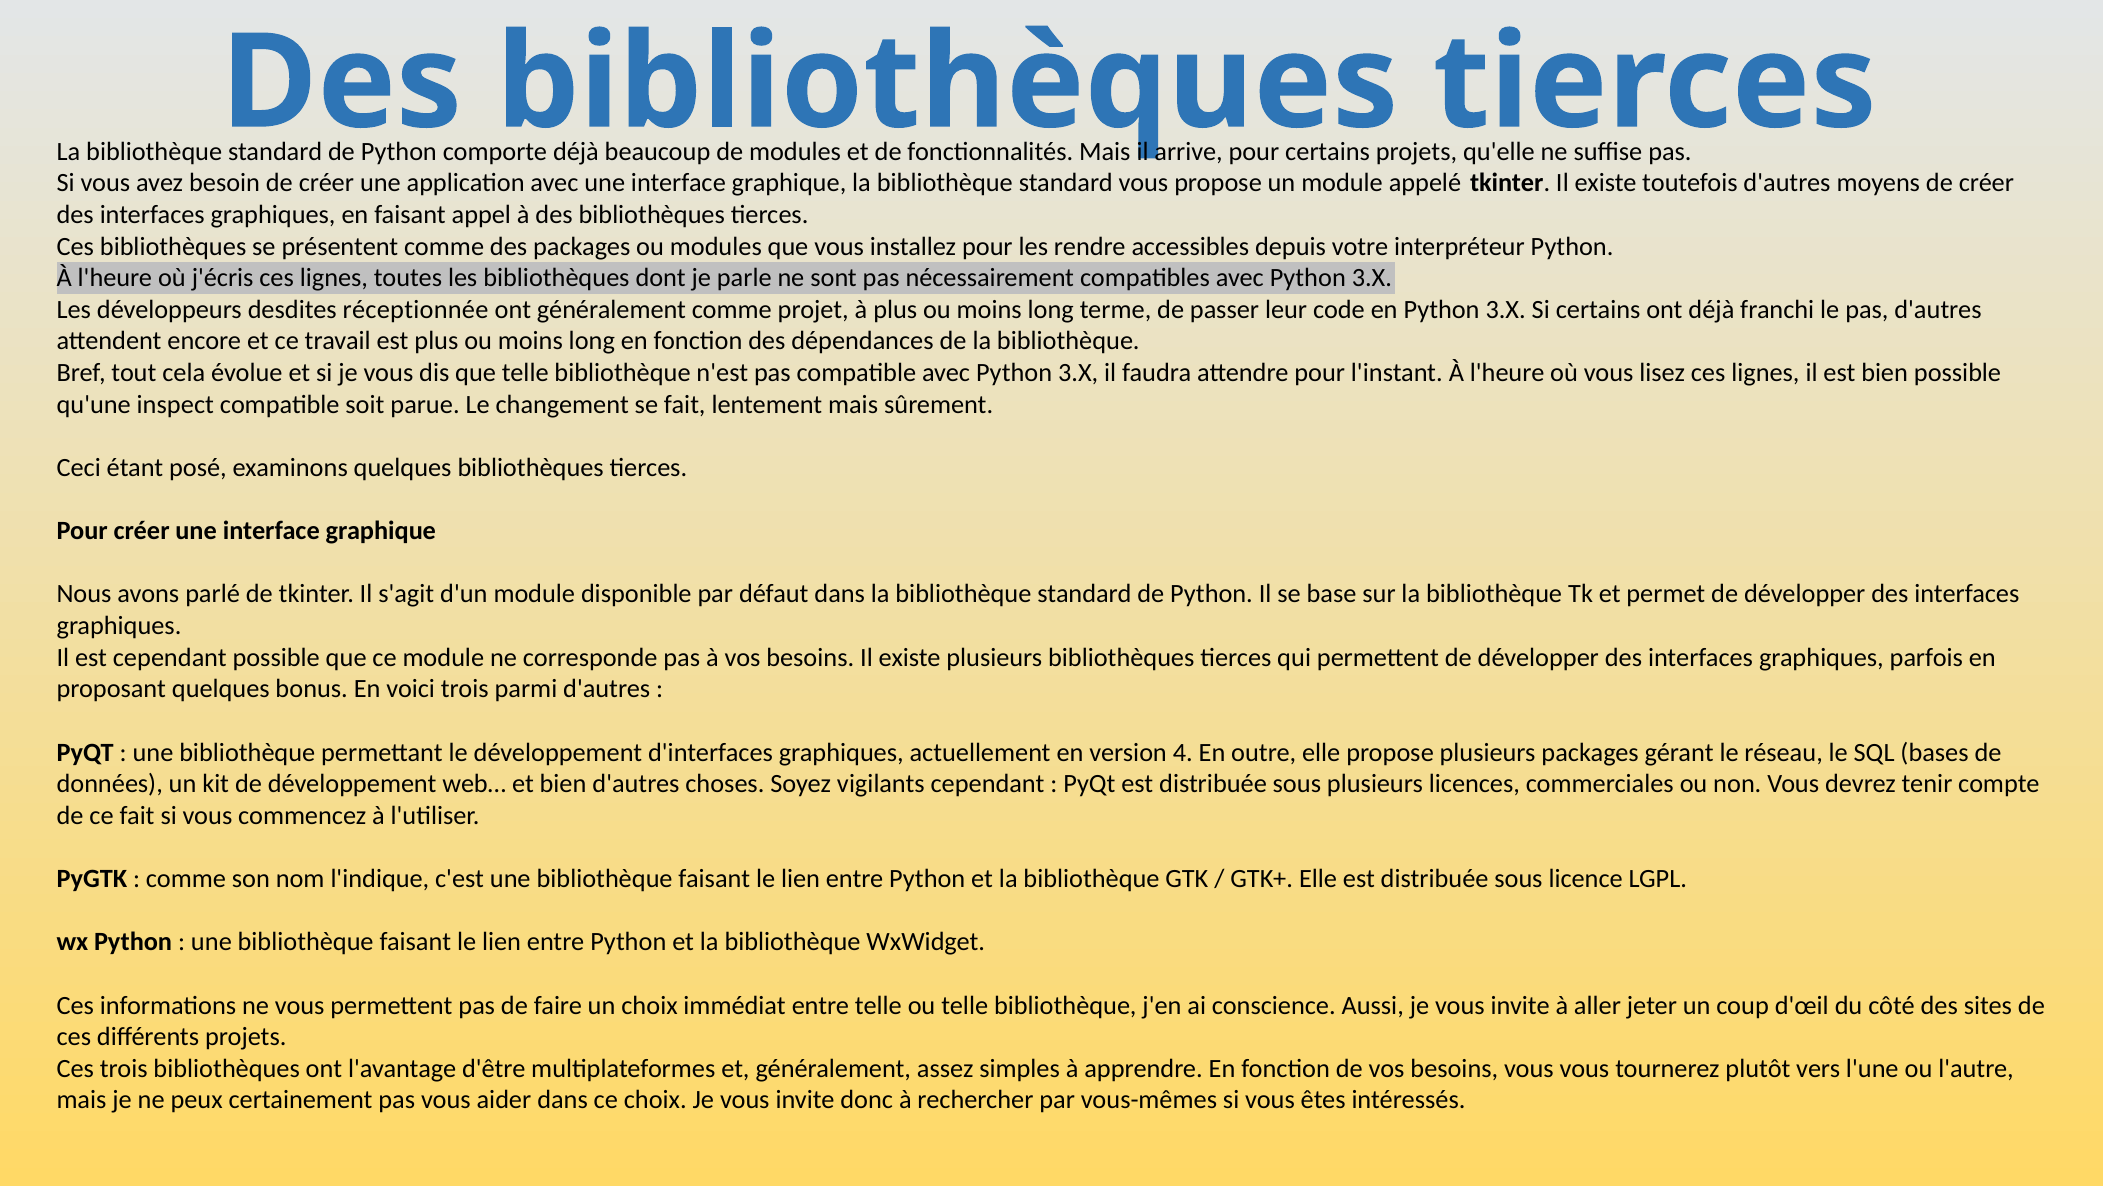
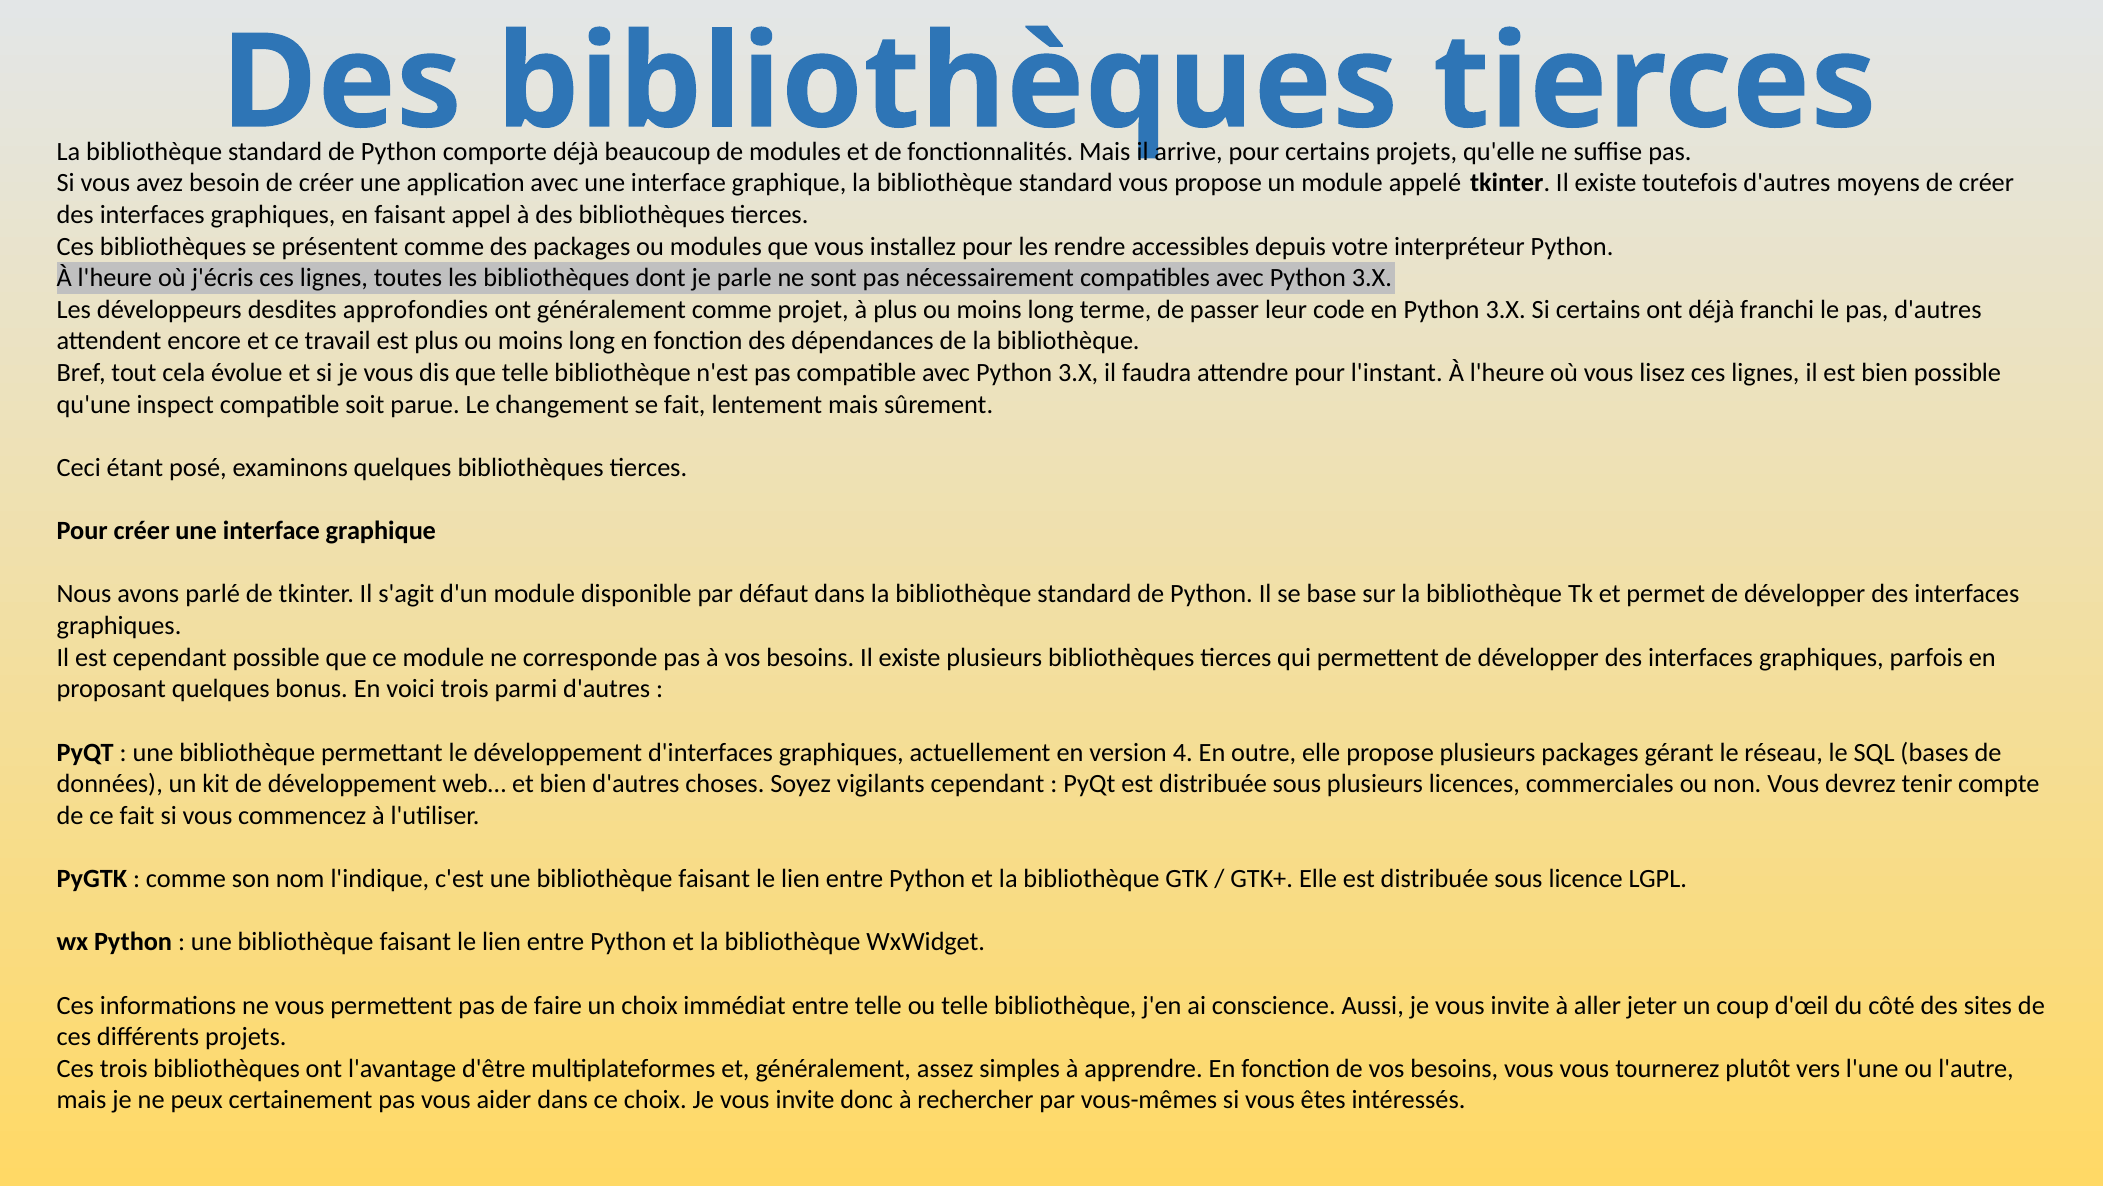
réceptionnée: réceptionnée -> approfondies (416, 310)
